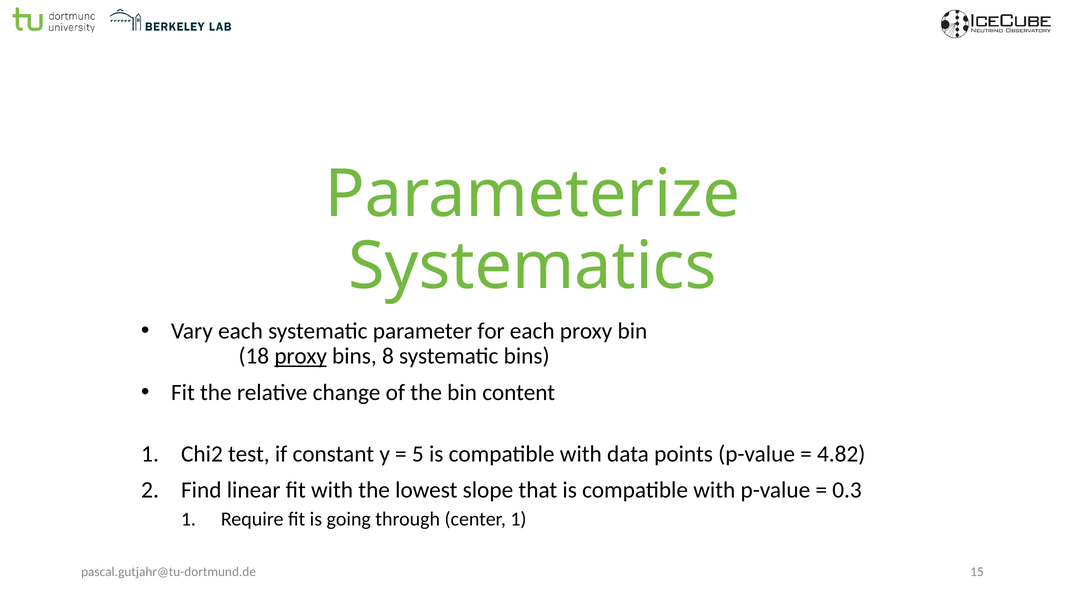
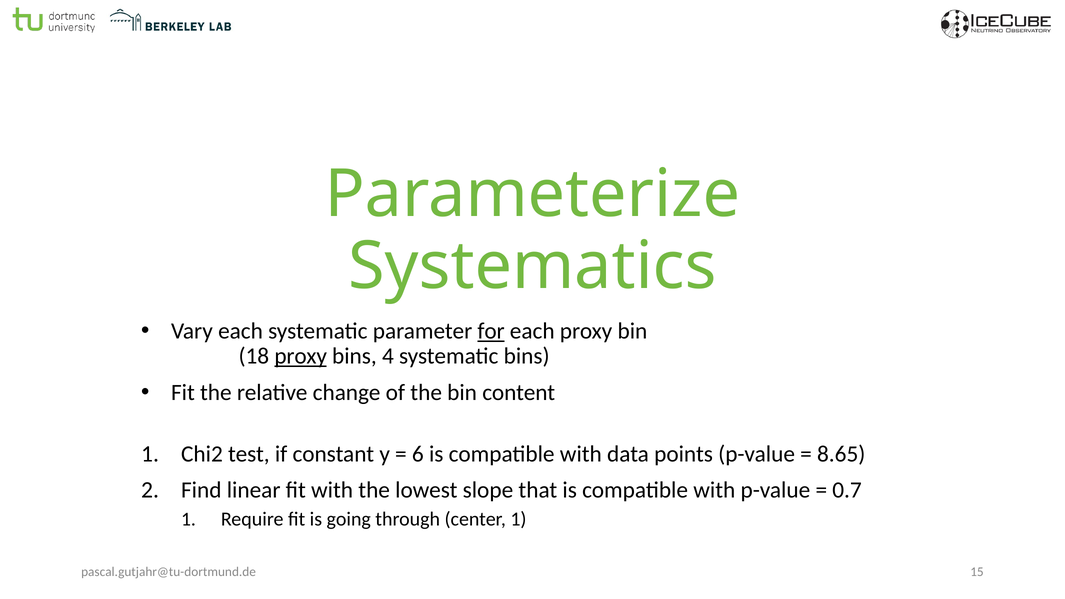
for underline: none -> present (491, 331)
8: 8 -> 4 (388, 356)
5: 5 -> 6 (418, 454)
4.82: 4.82 -> 8.65 (841, 454)
0.3: 0.3 -> 0.7 (847, 490)
